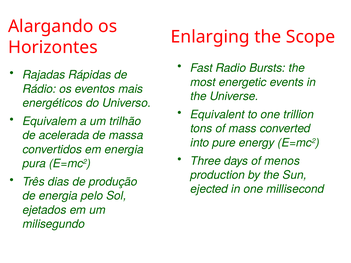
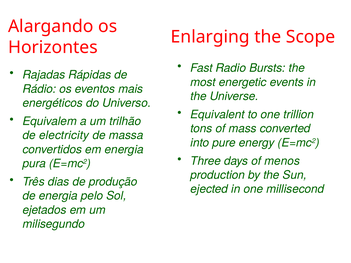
acelerada: acelerada -> electricity (64, 136)
